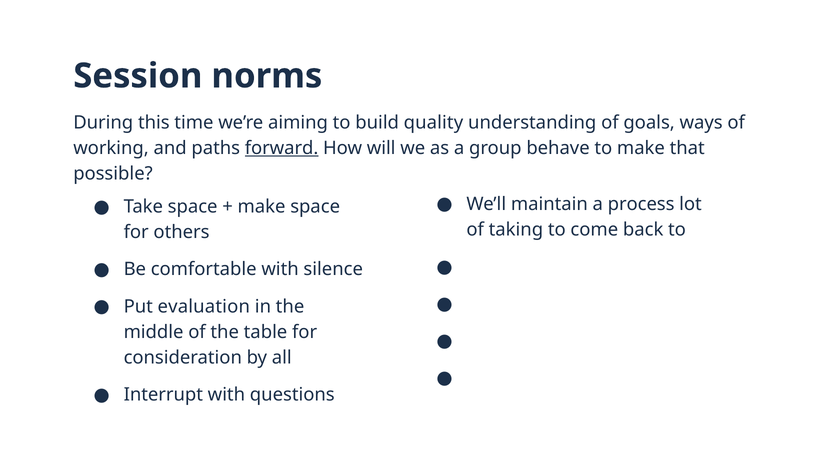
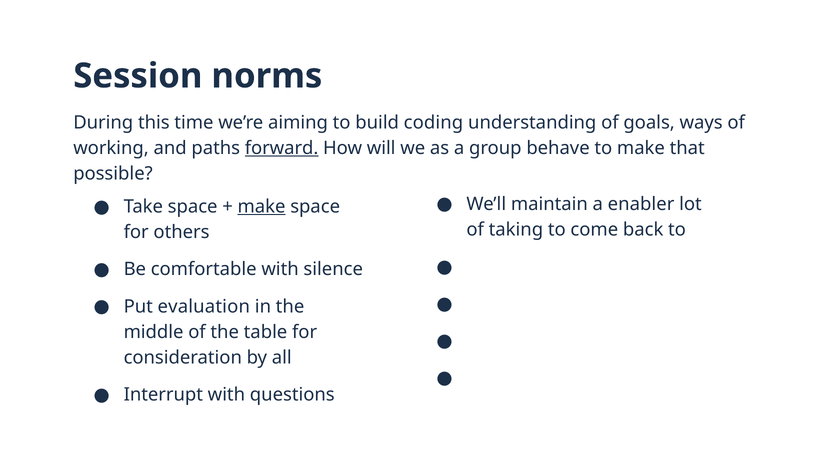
quality: quality -> coding (433, 122)
process: process -> enabler (641, 204)
make underline: none -> present (262, 207)
